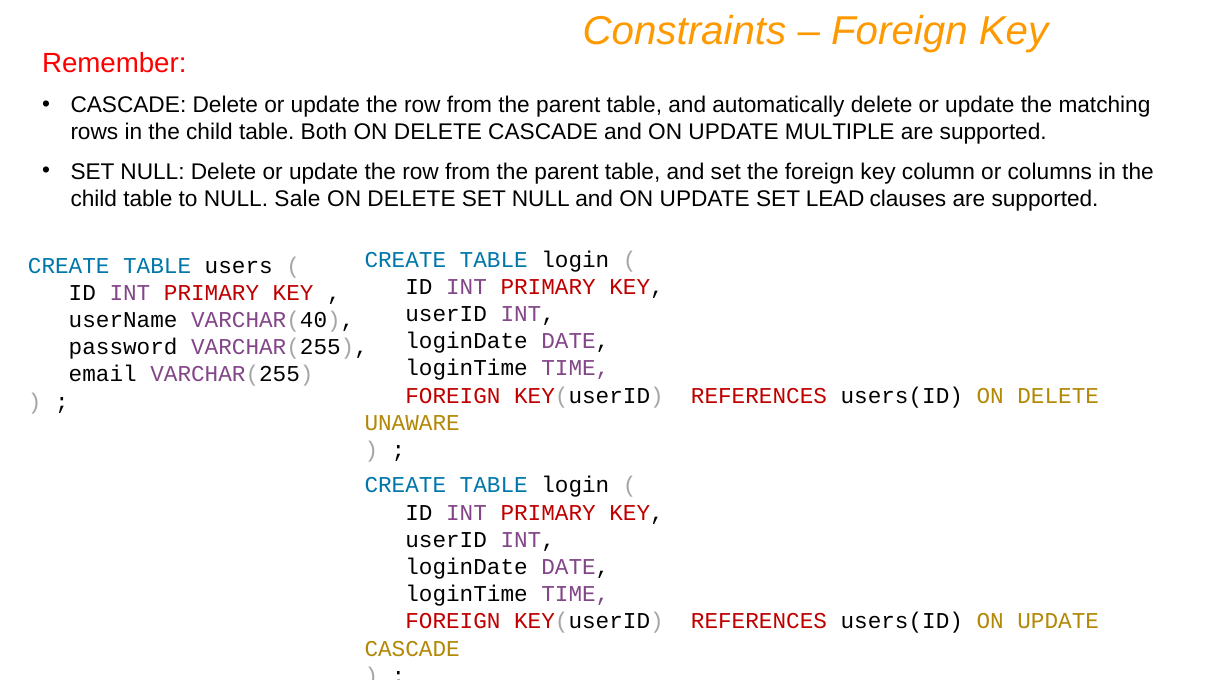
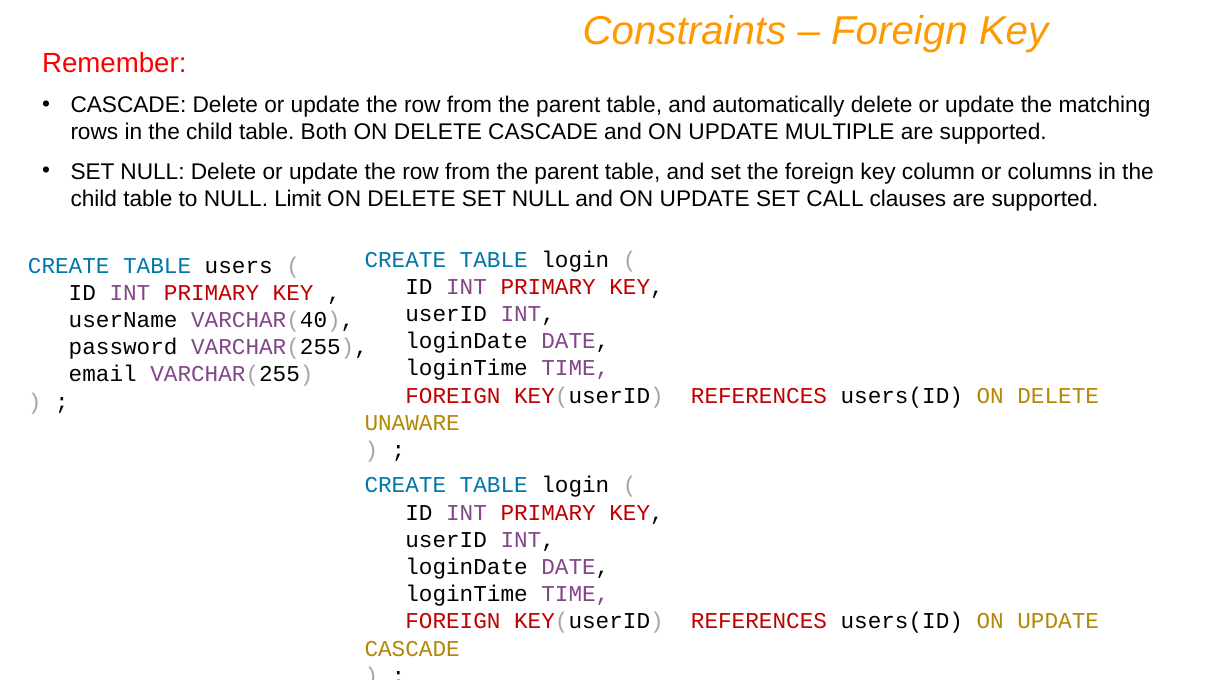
Sale: Sale -> Limit (298, 199)
LEAD: LEAD -> CALL (835, 199)
